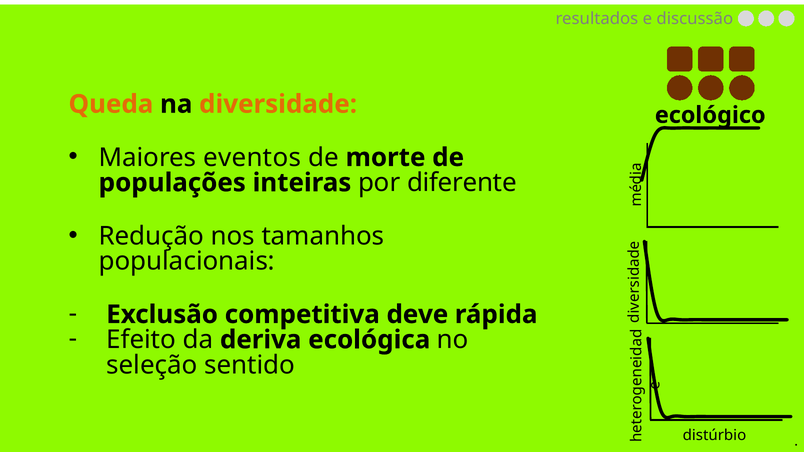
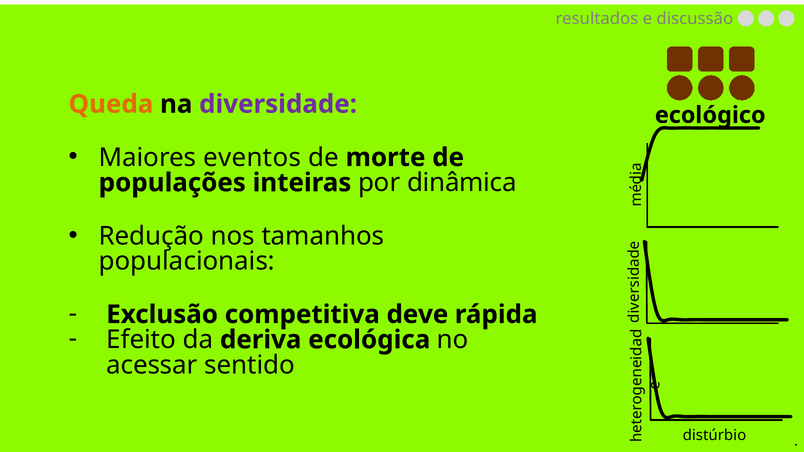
diversidade colour: orange -> purple (278, 104)
diferente: diferente -> dinâmica (462, 183)
seleção: seleção -> acessar (152, 365)
